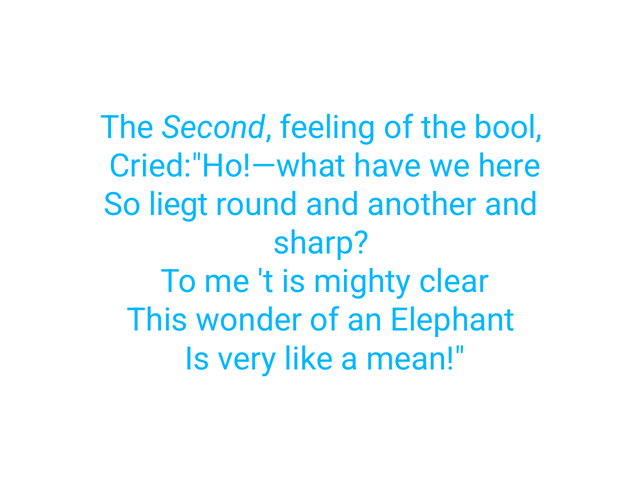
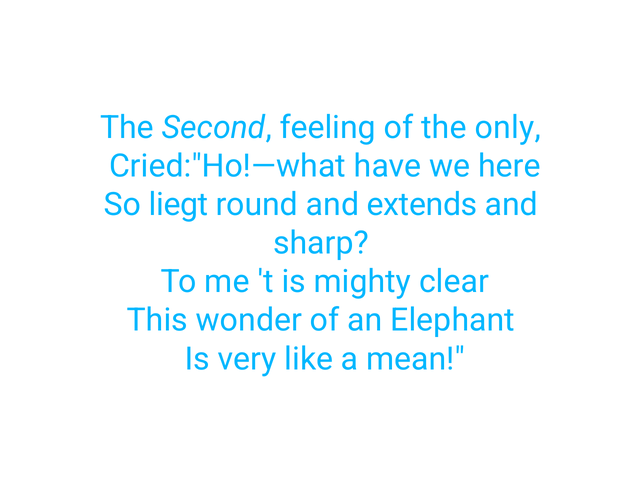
bool: bool -> only (508, 127)
another: another -> extends (422, 204)
